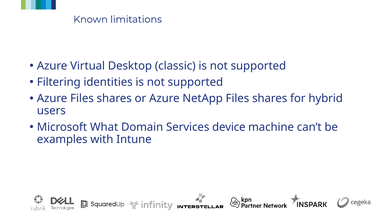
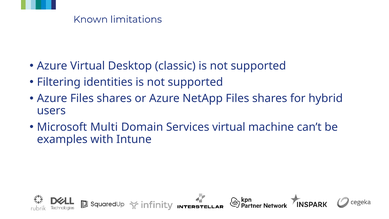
What: What -> Multi (104, 127)
Services device: device -> virtual (229, 127)
